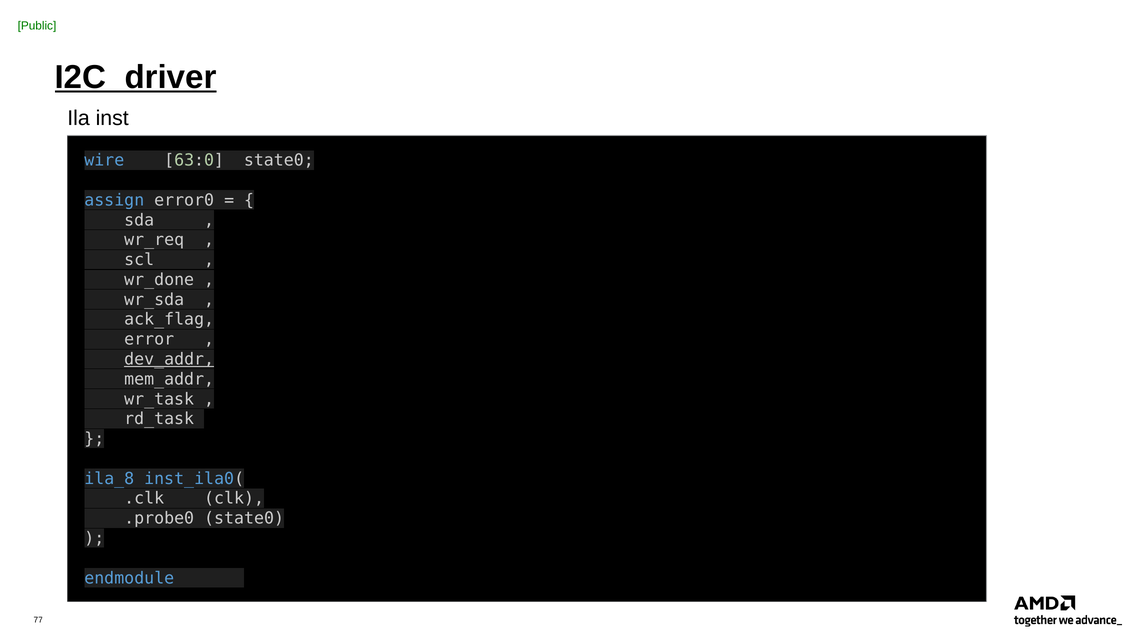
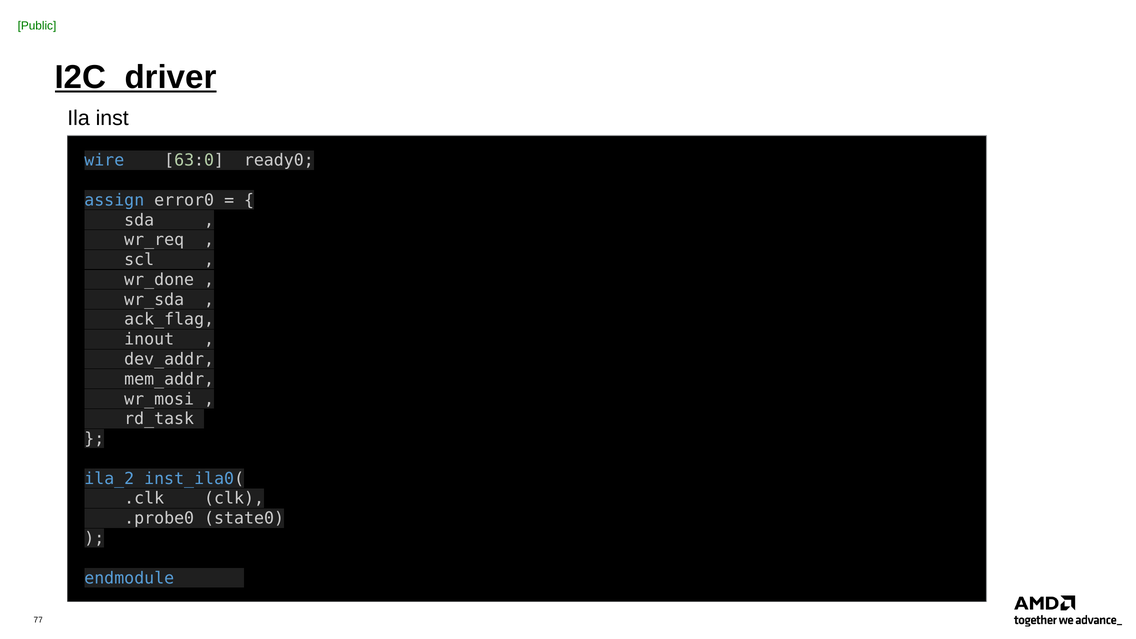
63:0 state0: state0 -> ready0 (279, 160)
error: error -> inout (149, 339)
dev_addr underline: present -> none (169, 359)
wr_task: wr_task -> wr_mosi (159, 399)
ila_8: ila_8 -> ila_2 (109, 479)
